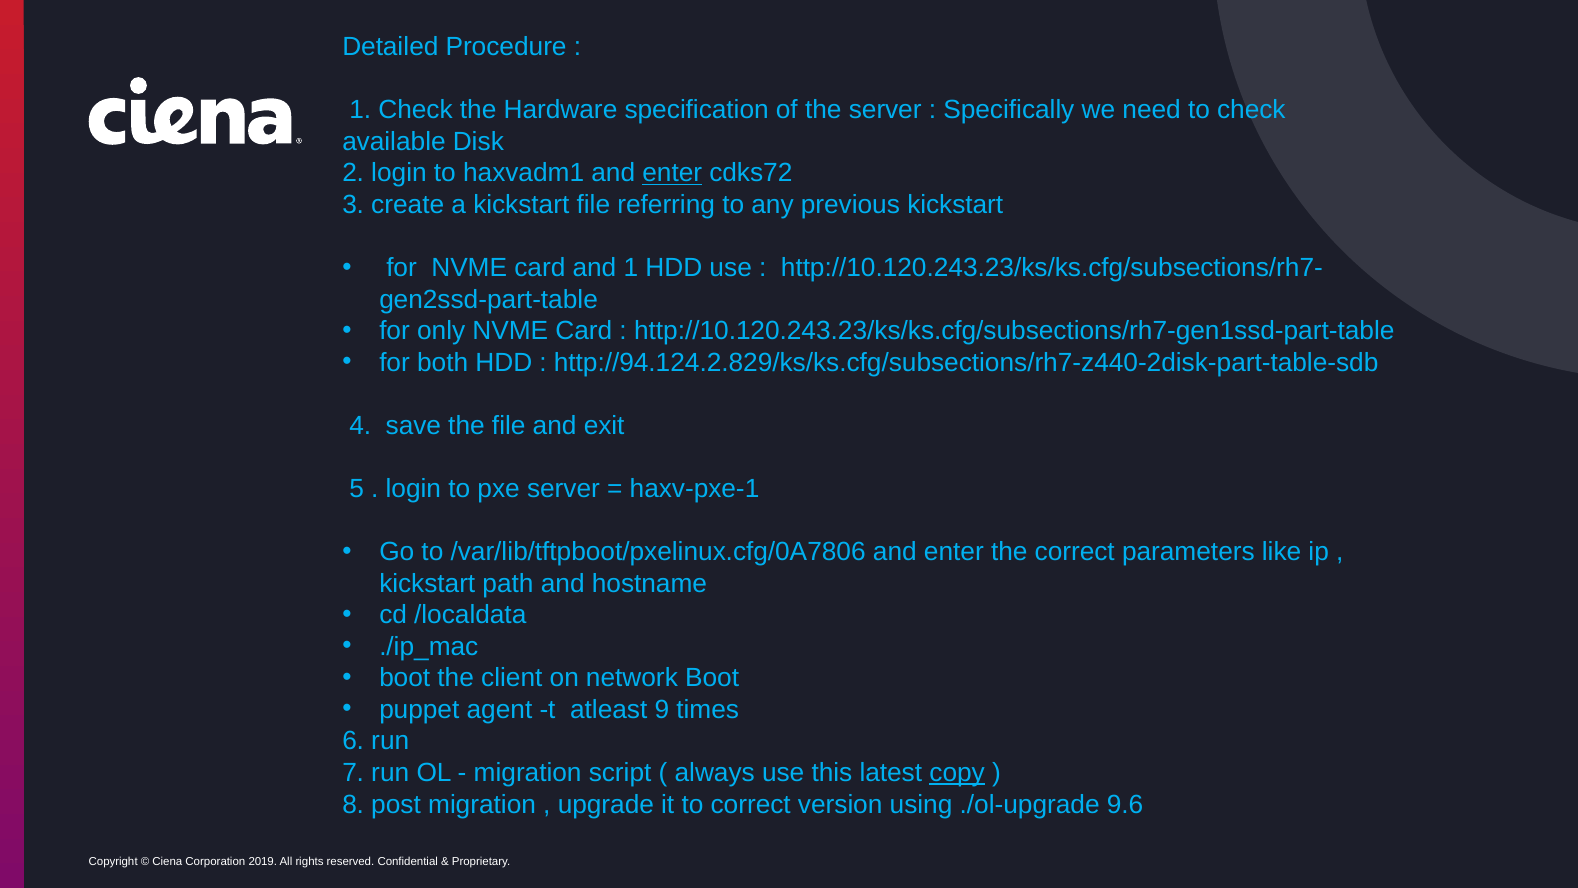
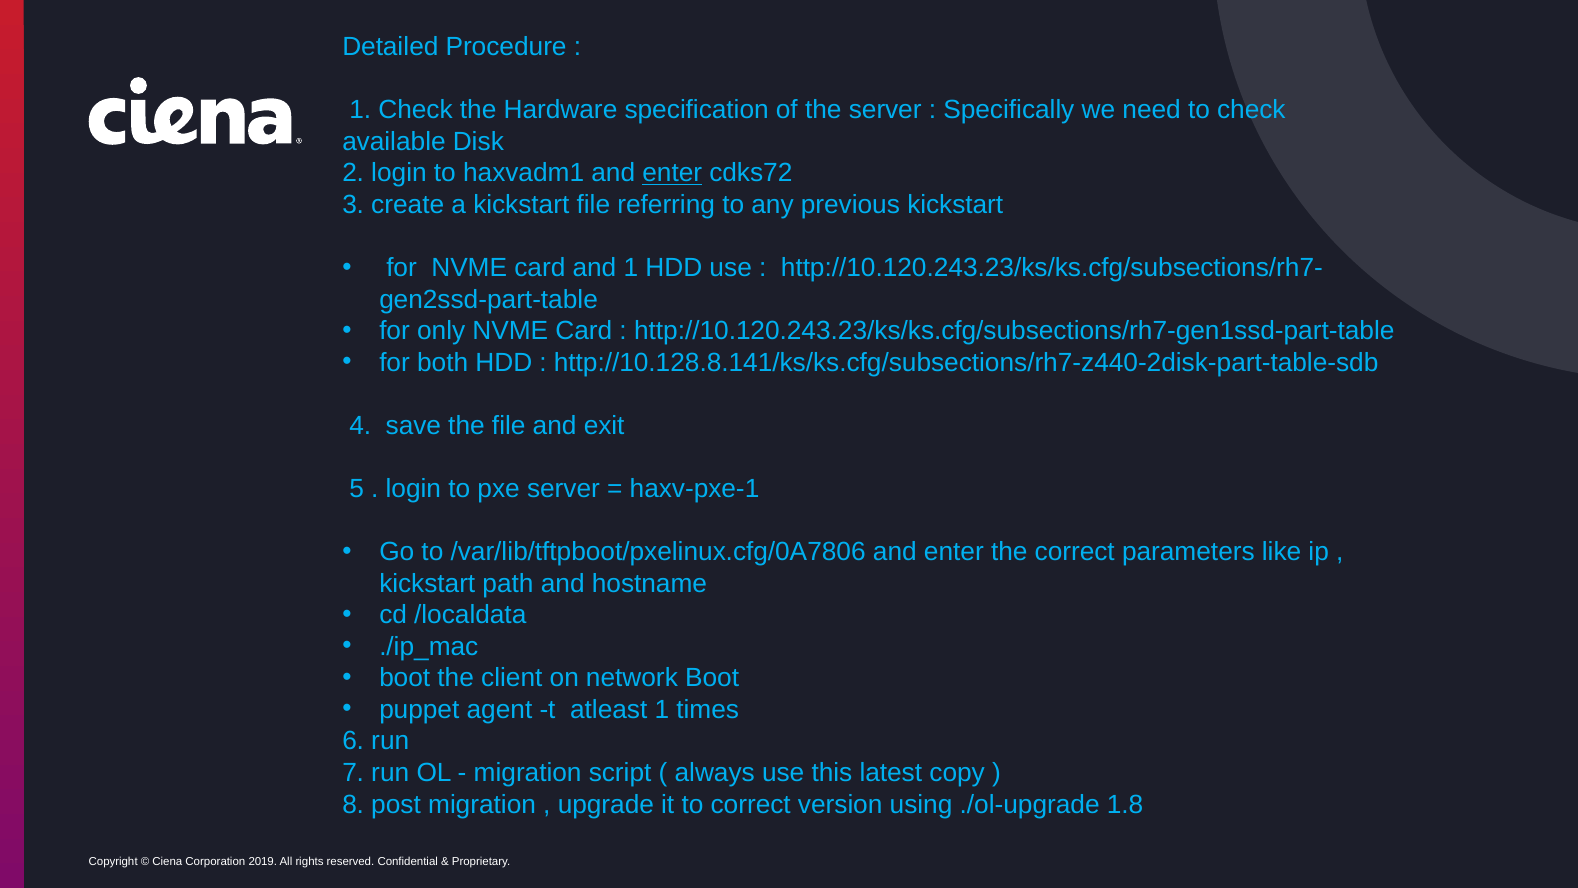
http://94.124.2.829/ks/ks.cfg/subsections/rh7-z440-2disk-part-table-sdb: http://94.124.2.829/ks/ks.cfg/subsections/rh7-z440-2disk-part-table-sdb -> http://10.128.8.141/ks/ks.cfg/subsections/rh7-z440-2disk-part-table-sdb (966, 362)
atleast 9: 9 -> 1 (662, 710)
copy underline: present -> none (957, 773)
9.6: 9.6 -> 1.8 (1125, 804)
